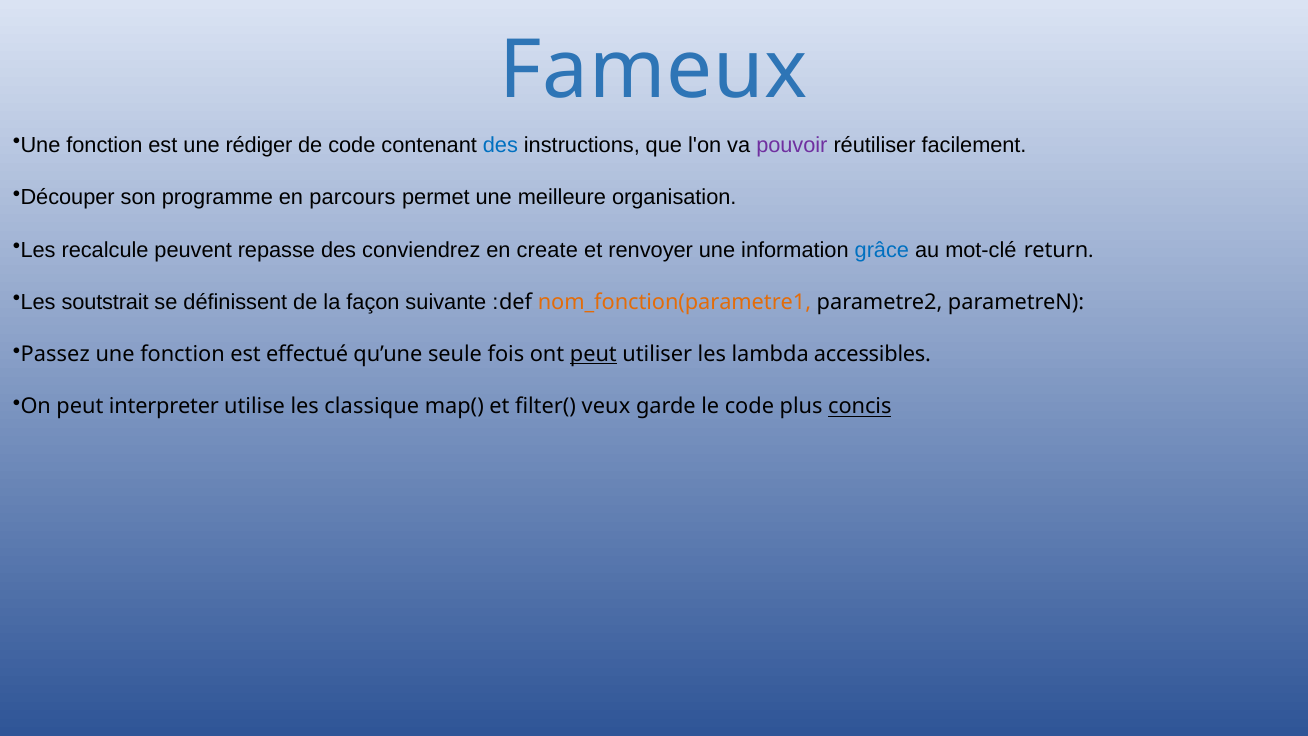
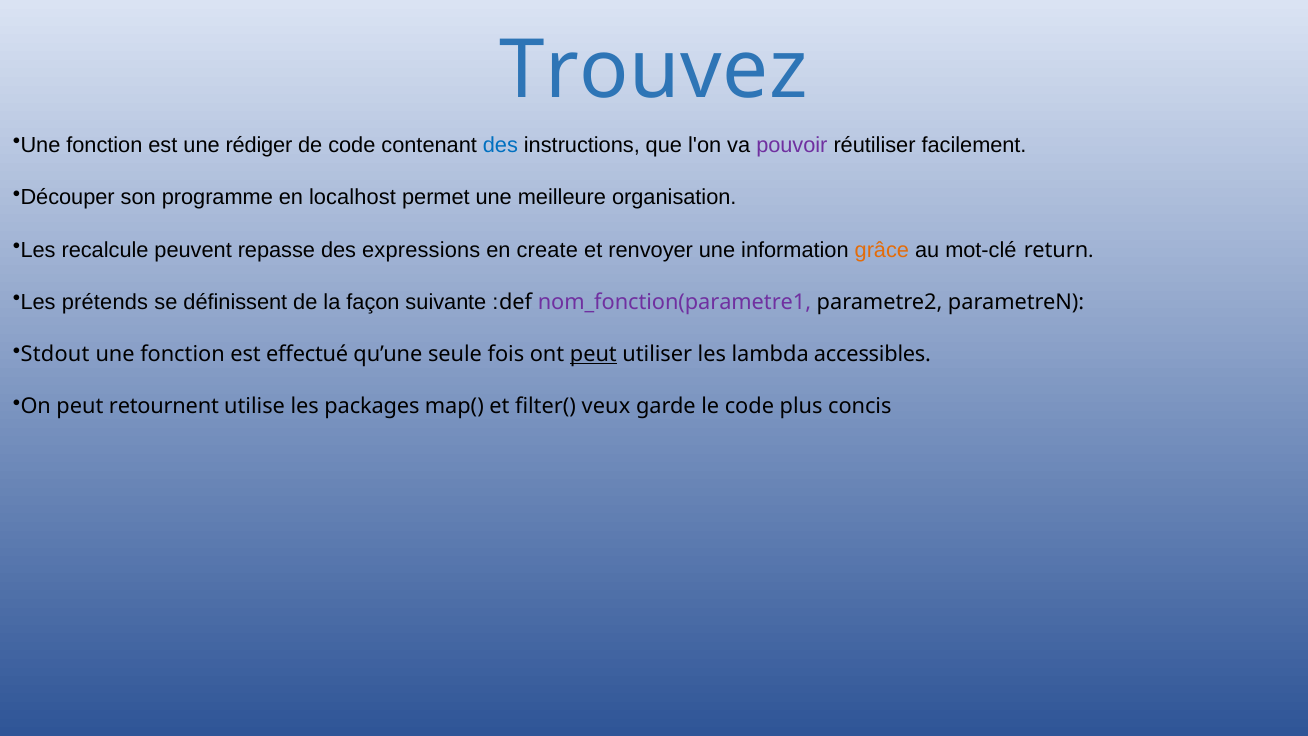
Fameux: Fameux -> Trouvez (654, 71)
parcours: parcours -> localhost (352, 197)
conviendrez: conviendrez -> expressions (421, 250)
grâce colour: blue -> orange (882, 250)
soutstrait: soutstrait -> prétends (105, 302)
nom_fonction(parametre1 colour: orange -> purple (674, 302)
Passez: Passez -> Stdout (55, 354)
interpreter: interpreter -> retournent (164, 407)
classique: classique -> packages (372, 407)
concis underline: present -> none (860, 407)
